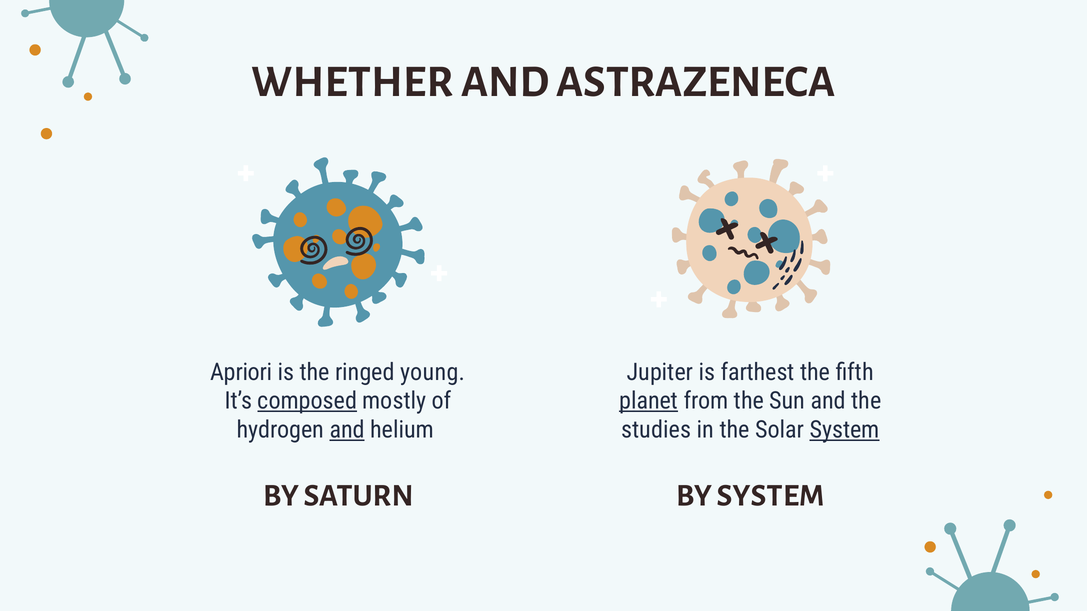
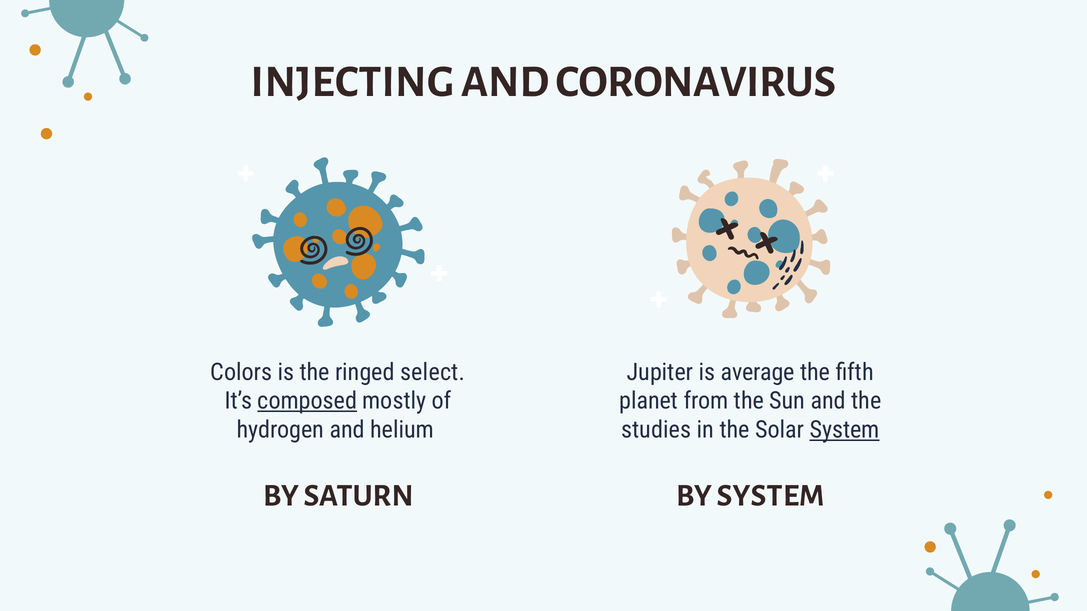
WHETHER: WHETHER -> INJECTING (353, 81)
ASTRAZENECA: ASTRAZENECA -> CORONAVIRUS (696, 81)
Apriori: Apriori -> Colors (241, 372)
young: young -> select (433, 372)
farthest: farthest -> average (758, 372)
planet underline: present -> none (649, 401)
and underline: present -> none (347, 430)
